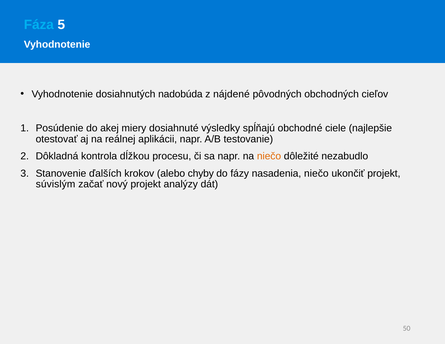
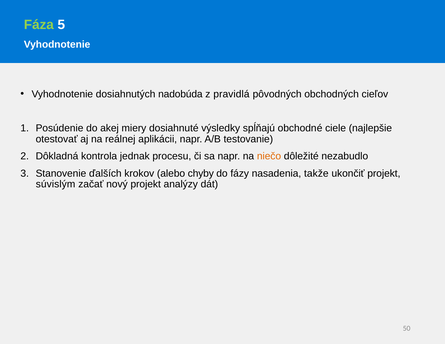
Fáza colour: light blue -> light green (39, 25)
nájdené: nájdené -> pravidlá (231, 94)
dĺžkou: dĺžkou -> jednak (135, 156)
nasadenia niečo: niečo -> takže (316, 173)
